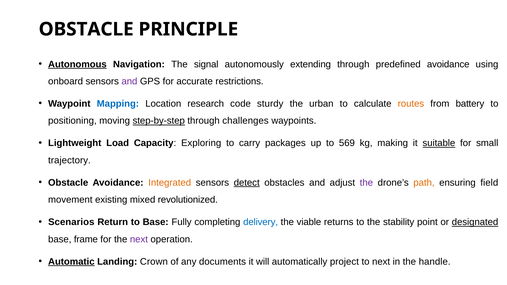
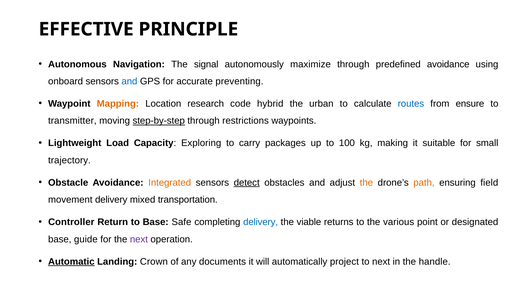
OBSTACLE: OBSTACLE -> EFFECTIVE (86, 29)
Autonomous underline: present -> none (77, 64)
extending: extending -> maximize (311, 64)
and colour: purple -> blue (129, 81)
restrictions: restrictions -> preventing (239, 81)
Mapping colour: blue -> orange (118, 104)
sturdy: sturdy -> hybrid (270, 104)
routes colour: orange -> blue (411, 104)
battery: battery -> ensure (470, 104)
positioning: positioning -> transmitter (72, 121)
challenges: challenges -> restrictions (246, 121)
569: 569 -> 100 (347, 143)
suitable underline: present -> none (439, 143)
the colour: purple -> orange (366, 183)
movement existing: existing -> delivery (111, 200)
revolutionized: revolutionized -> transportation (188, 200)
Scenarios: Scenarios -> Controller (71, 222)
Fully: Fully -> Safe (182, 222)
stability: stability -> various (399, 222)
designated underline: present -> none (475, 222)
frame: frame -> guide (86, 239)
